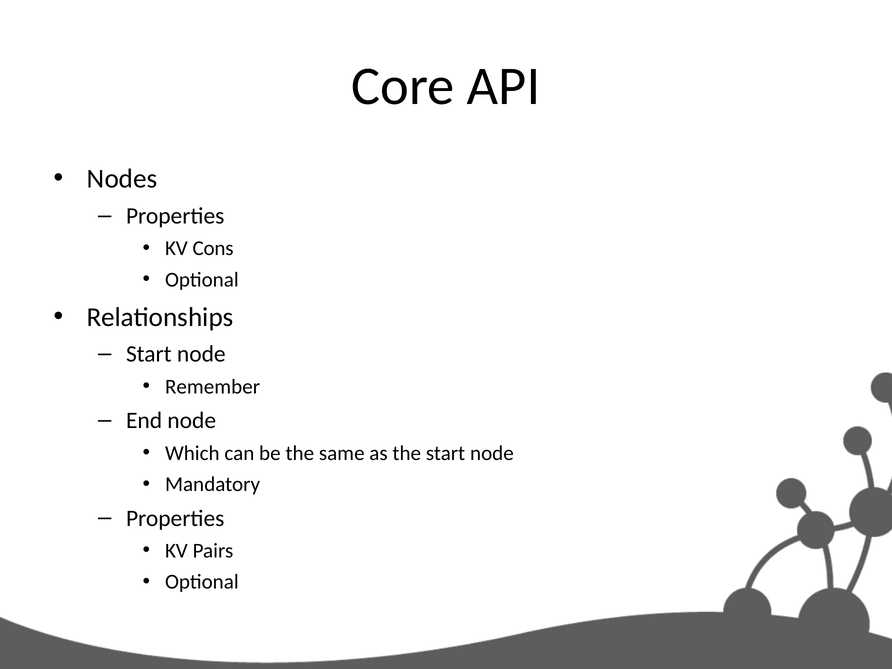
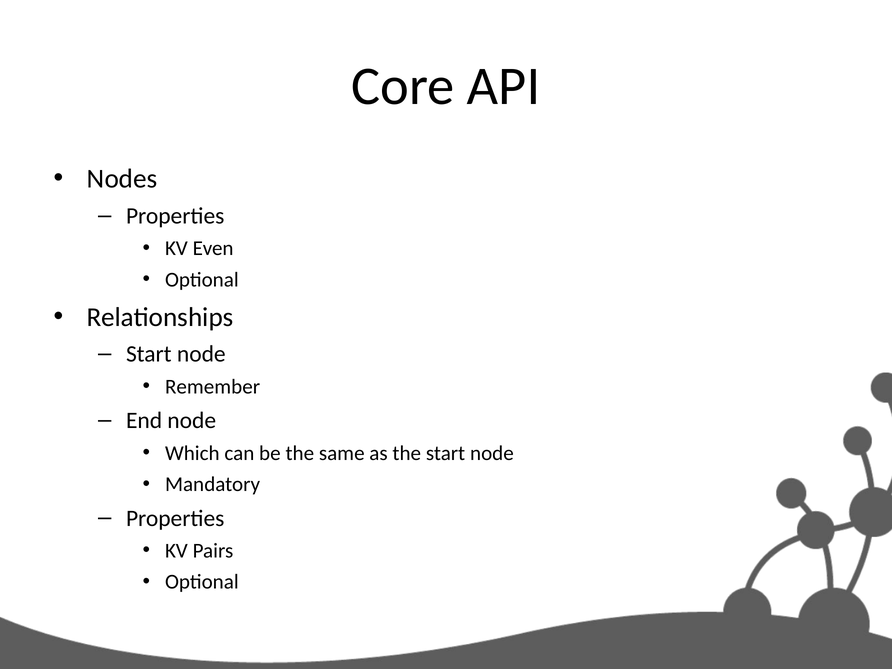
Cons: Cons -> Even (213, 248)
